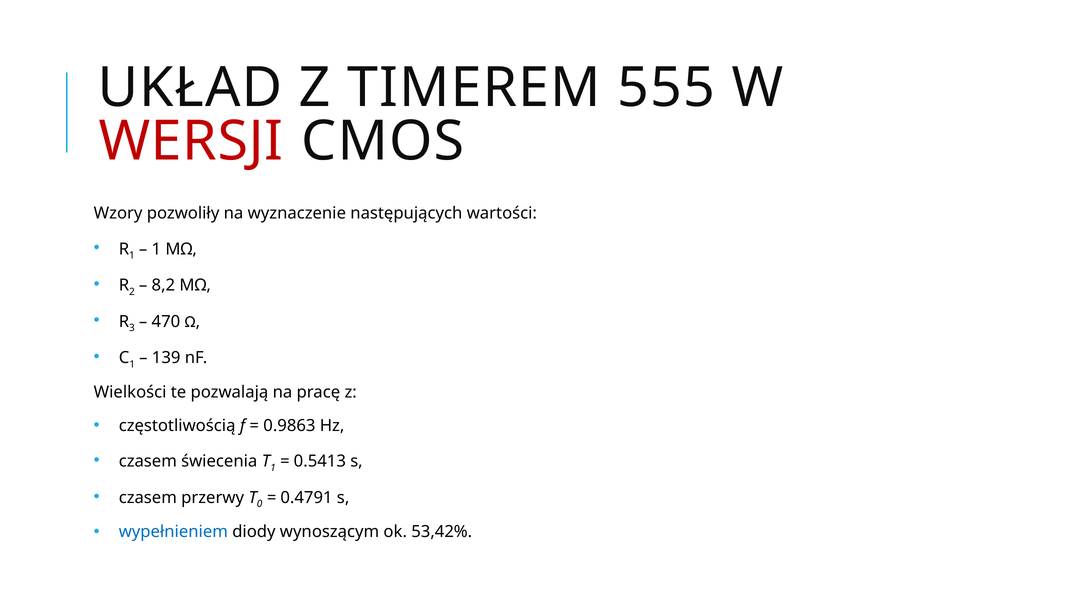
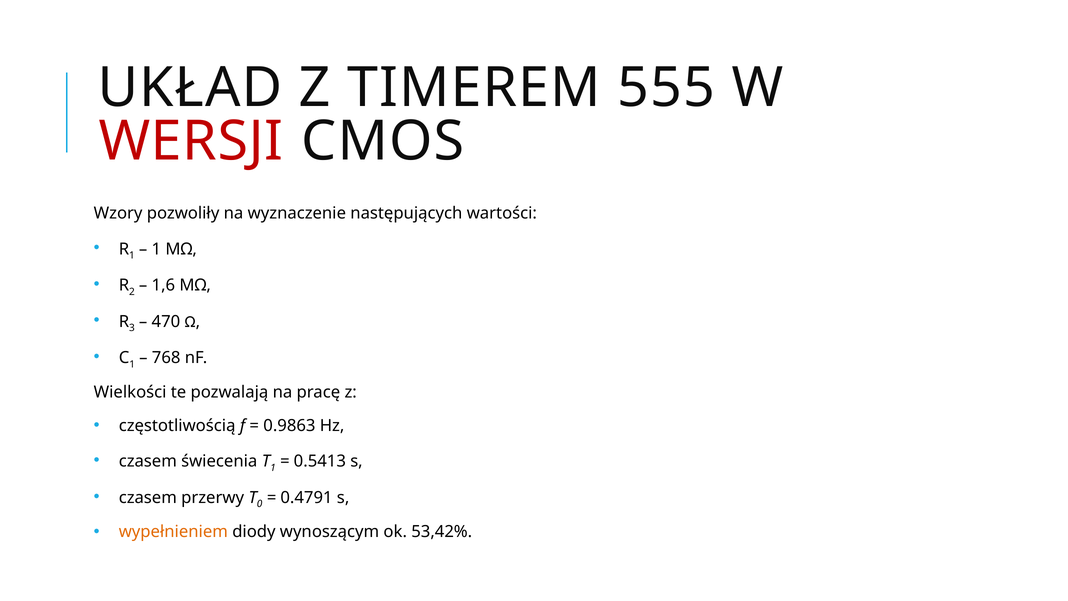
8,2: 8,2 -> 1,6 (163, 285)
139: 139 -> 768 (166, 358)
wypełnieniem colour: blue -> orange (173, 532)
